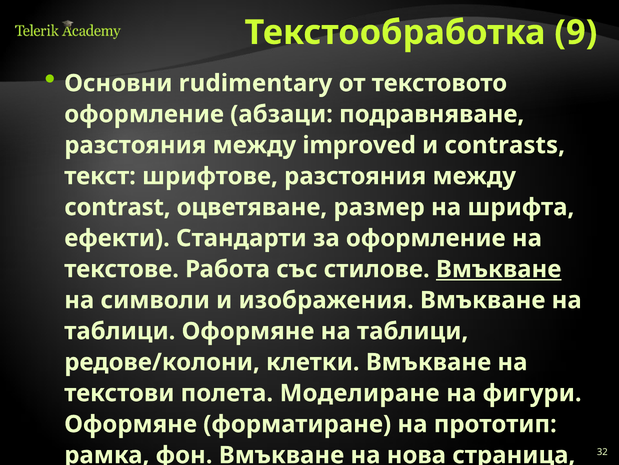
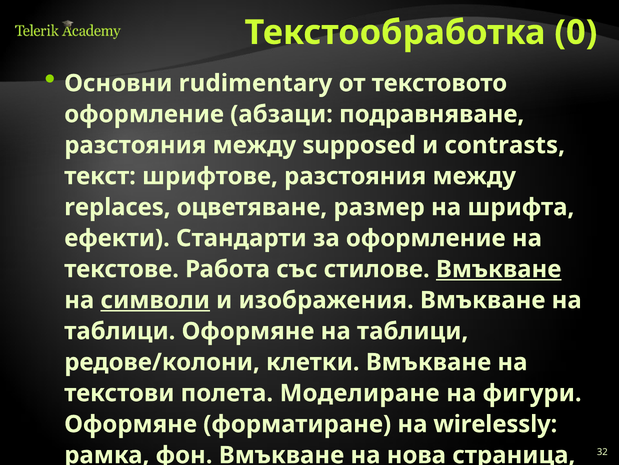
9: 9 -> 0 (576, 32)
improved: improved -> supposed (359, 145)
contrast: contrast -> replaces (117, 207)
символи underline: none -> present (155, 300)
прототип: прототип -> wirelessly (495, 424)
